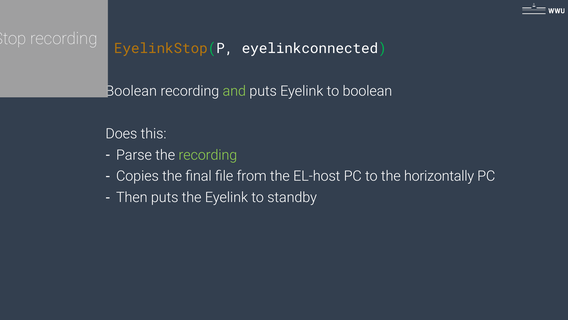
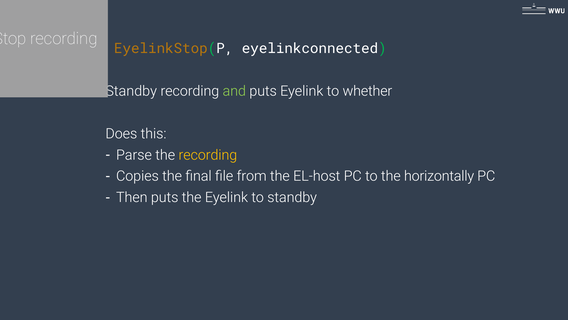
Boolean: Boolean -> Standby (131, 91)
to boolean: boolean -> whether (367, 91)
recording colour: light green -> yellow (208, 155)
